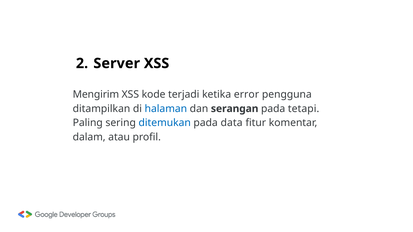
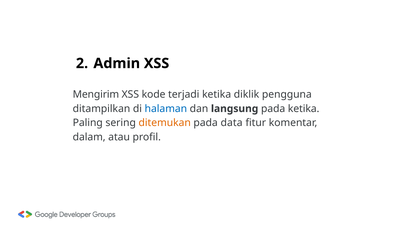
Server: Server -> Admin (117, 63)
error: error -> diklik (247, 95)
serangan: serangan -> langsung (235, 109)
pada tetapi: tetapi -> ketika (304, 109)
ditemukan colour: blue -> orange (165, 123)
